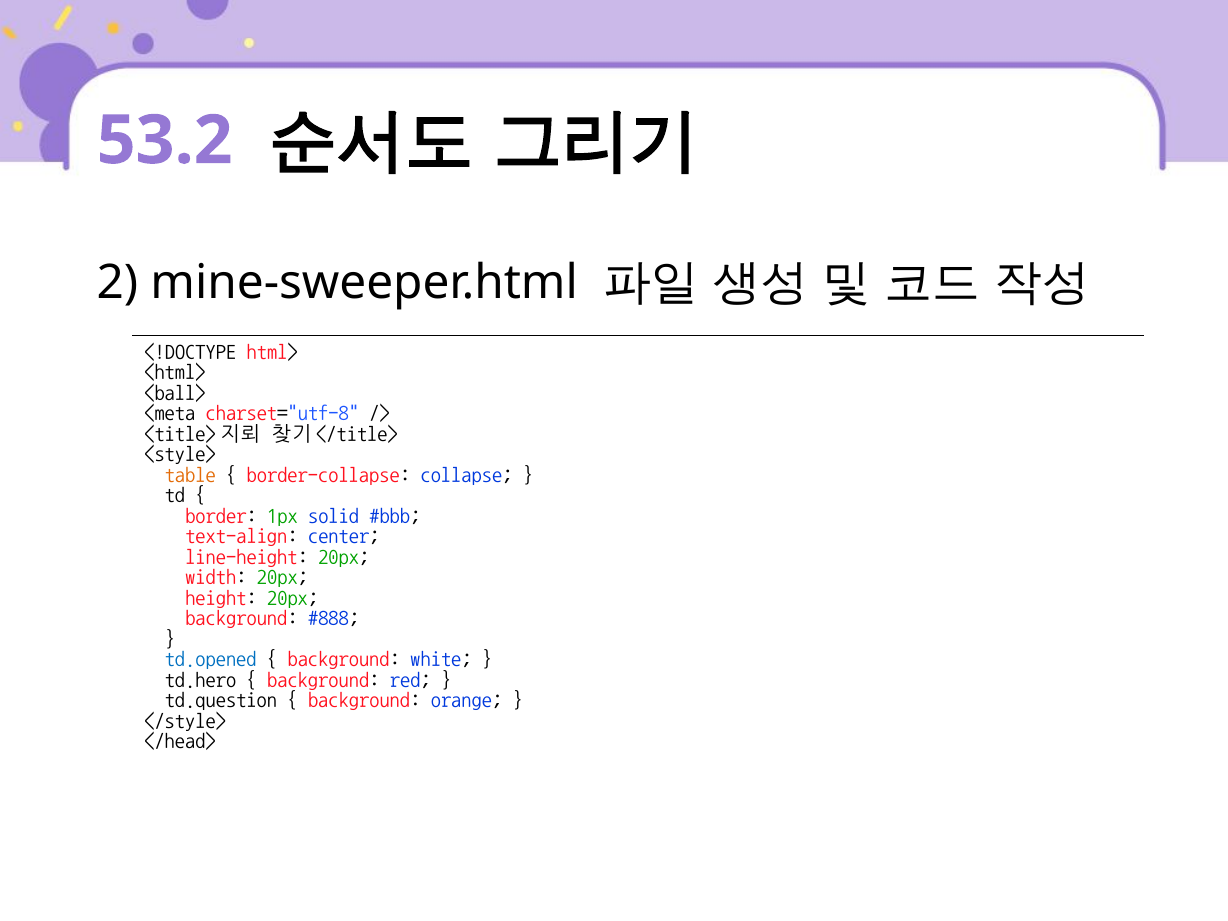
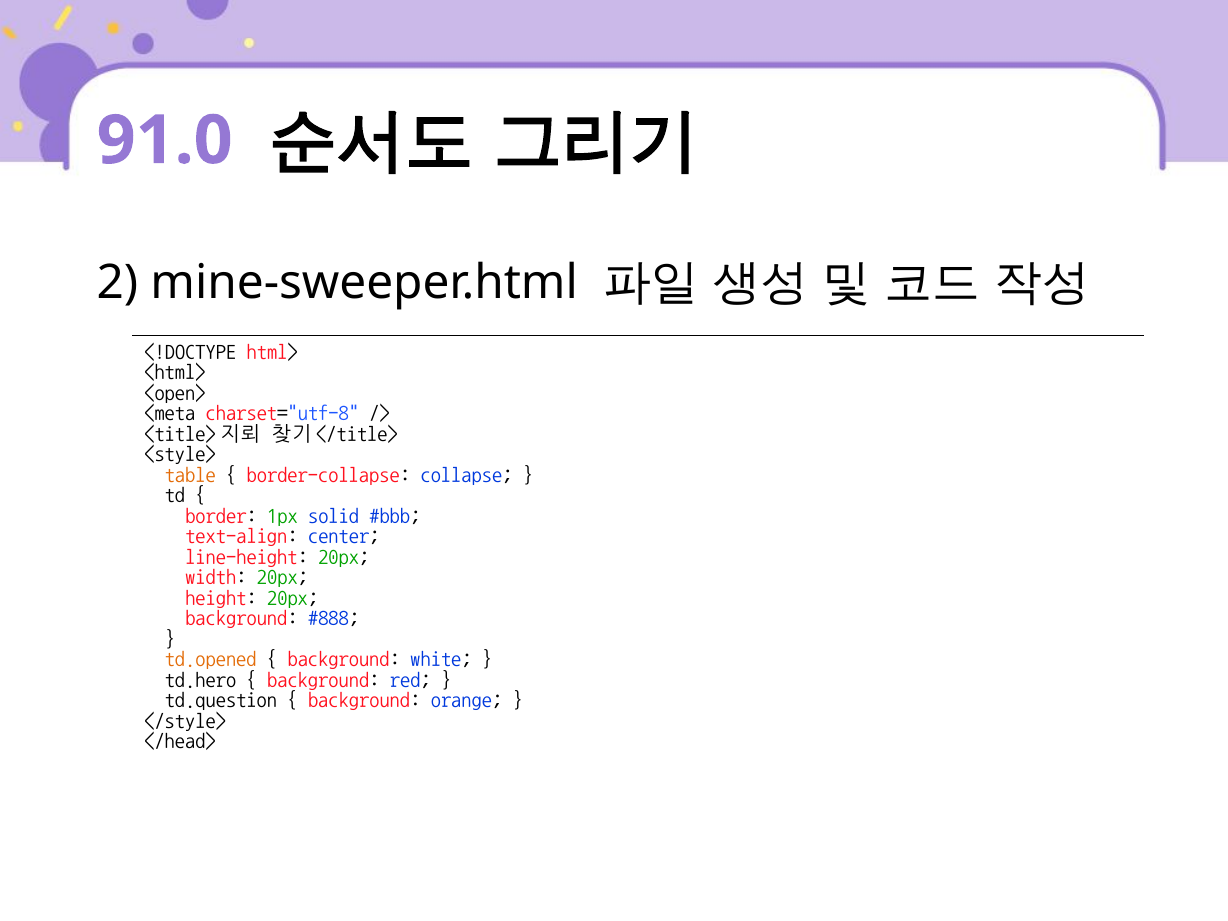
53.2: 53.2 -> 91.0 (165, 141)
<ball>: <ball> -> <open> (175, 392)
td.opened colour: blue -> orange (211, 659)
